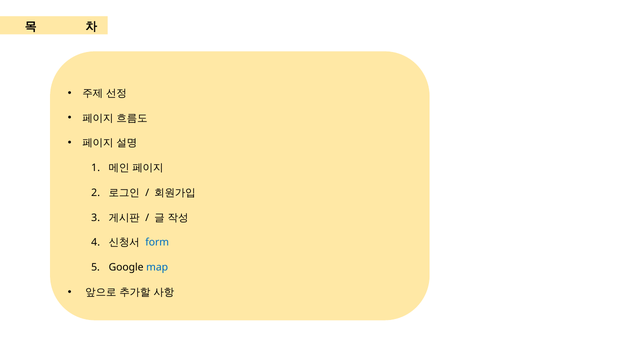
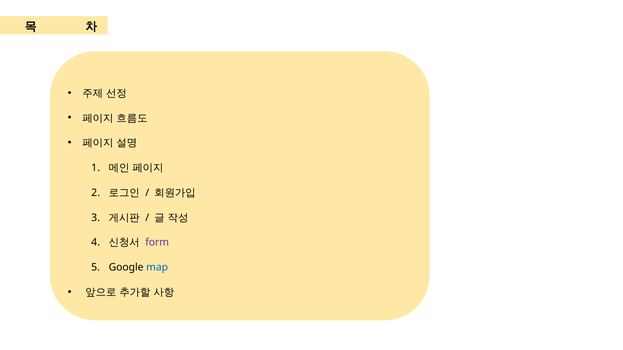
form colour: blue -> purple (157, 243)
